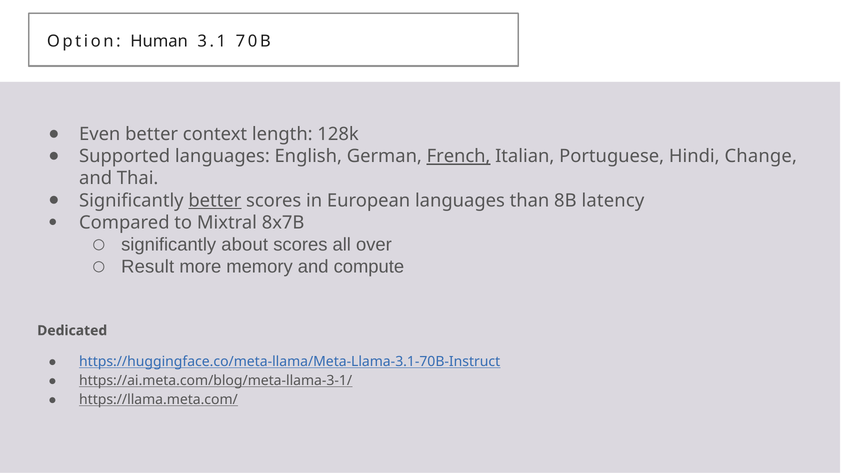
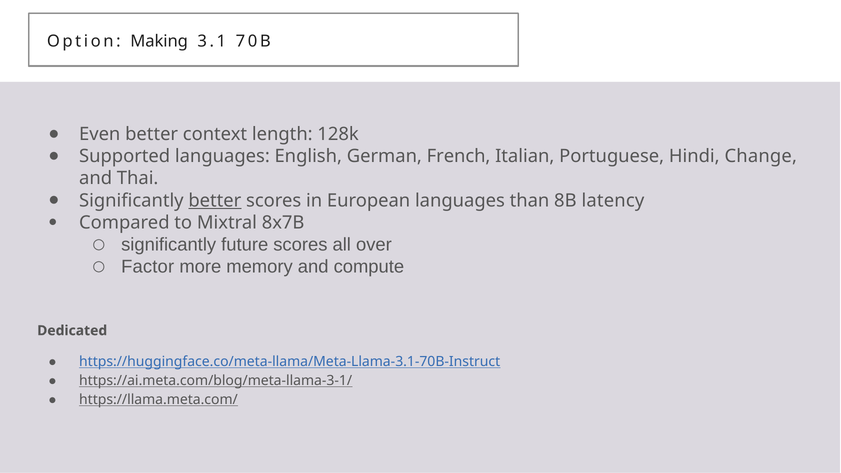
Human: Human -> Making (159, 41)
French underline: present -> none (459, 156)
about: about -> future (245, 245)
Result: Result -> Factor (148, 267)
